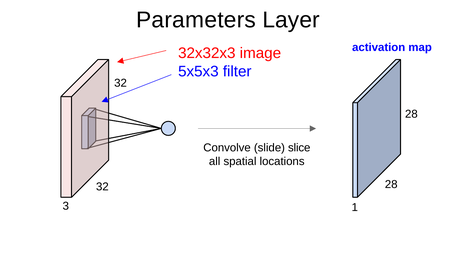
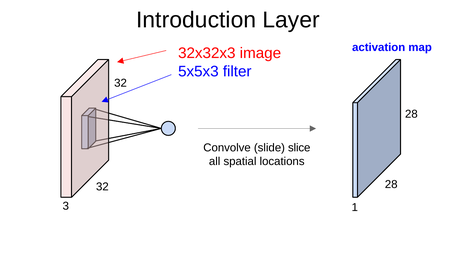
Parameters: Parameters -> Introduction (196, 20)
